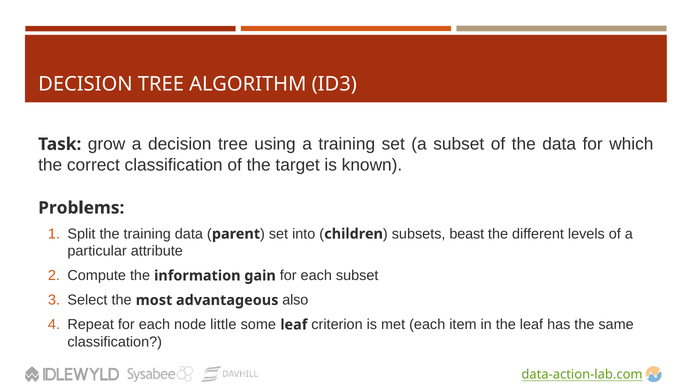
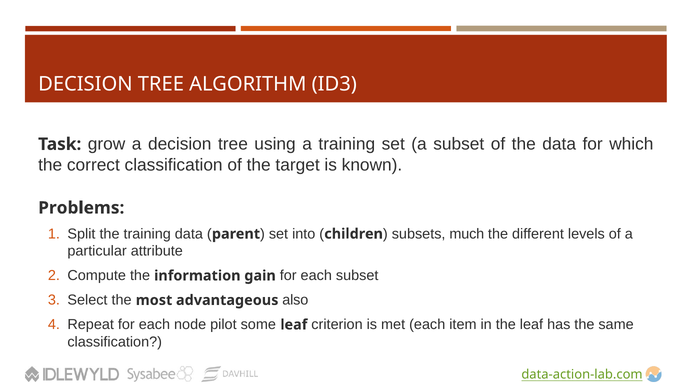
beast: beast -> much (467, 234)
little: little -> pilot (223, 325)
